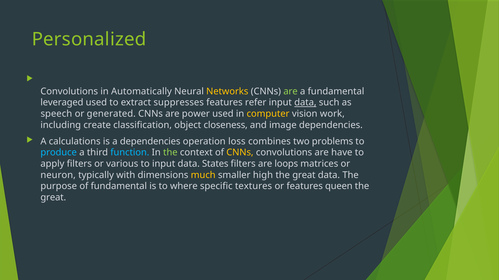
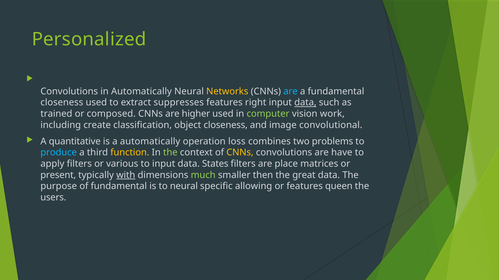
are colour: light green -> light blue (291, 92)
leveraged: leveraged -> closeness (62, 103)
refer: refer -> right (256, 103)
speech: speech -> trained (56, 114)
generated: generated -> composed (111, 114)
power: power -> higher (196, 114)
computer colour: yellow -> light green (268, 114)
image dependencies: dependencies -> convolutional (331, 125)
calculations: calculations -> quantitative (75, 142)
a dependencies: dependencies -> automatically (150, 142)
function colour: light blue -> yellow (130, 153)
loops: loops -> place (286, 164)
neuron: neuron -> present (58, 175)
with underline: none -> present (126, 175)
much colour: yellow -> light green (203, 175)
high: high -> then (263, 175)
to where: where -> neural (184, 187)
textures: textures -> allowing (254, 187)
great: great -> users (53, 198)
